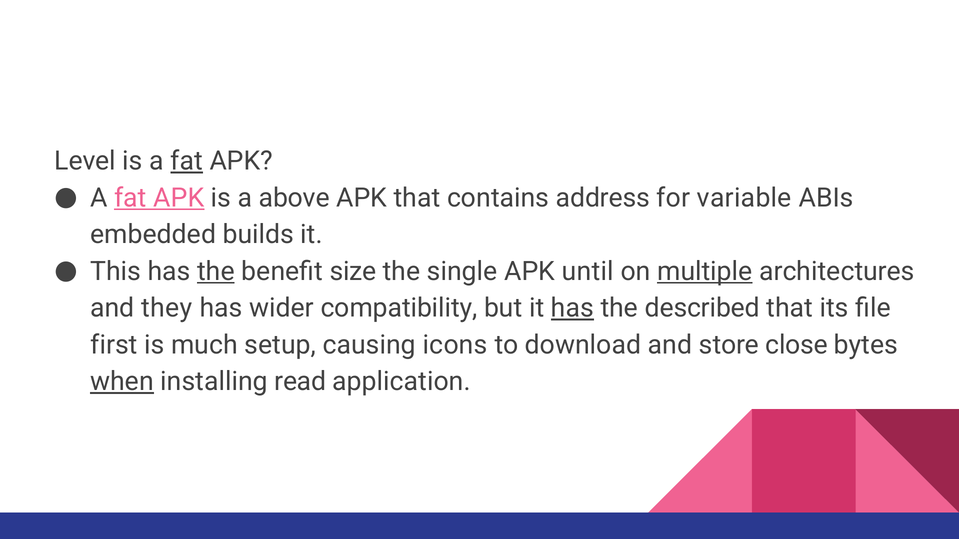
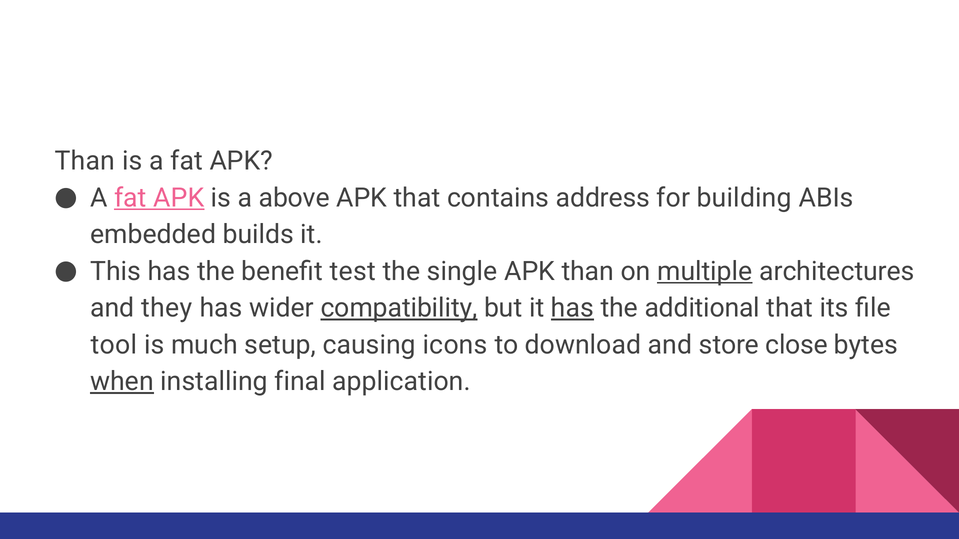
Level: Level -> Than (85, 161)
fat underline: present -> none (187, 161)
variable: variable -> building (744, 198)
the underline: present -> none (216, 272)
size: size -> test (353, 272)
APK until: until -> than (588, 272)
compatibility underline: none -> present (399, 308)
described: described -> additional (702, 308)
first: first -> tool (114, 345)
read: read -> final (300, 382)
